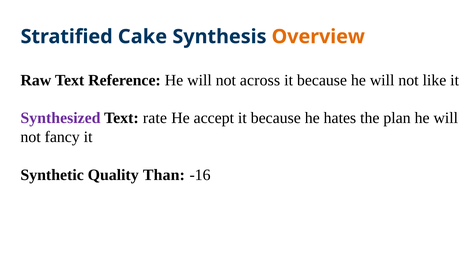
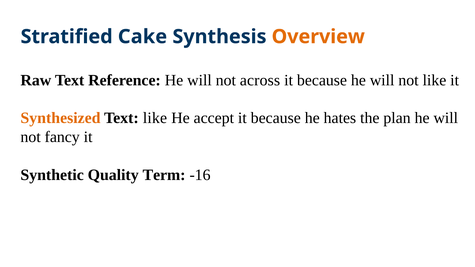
Synthesized colour: purple -> orange (60, 118)
Text rate: rate -> like (155, 118)
Than: Than -> Term (164, 175)
